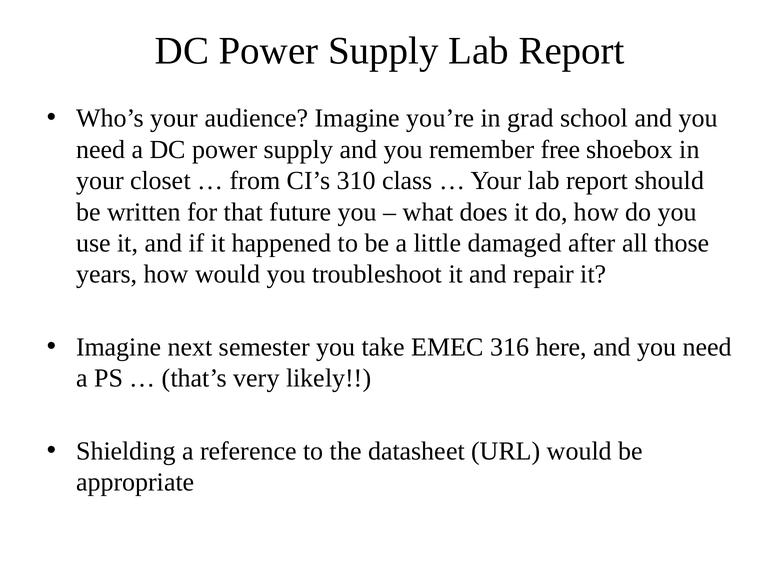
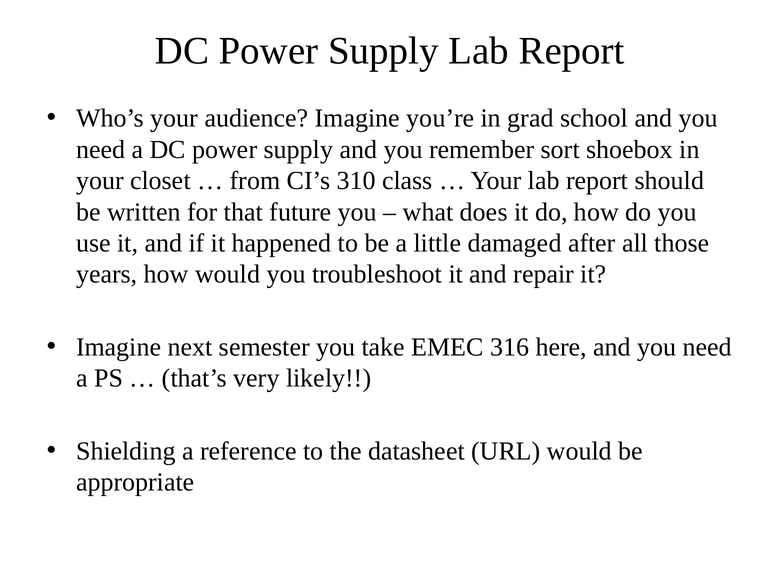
free: free -> sort (560, 150)
